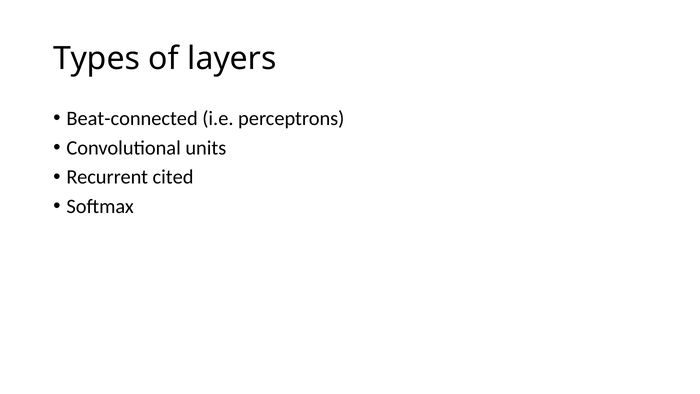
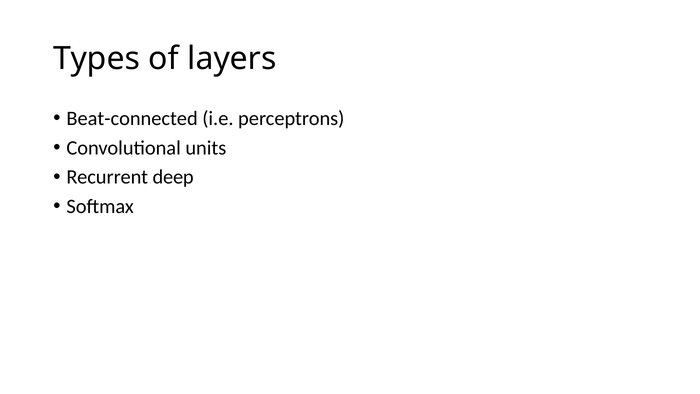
cited: cited -> deep (173, 177)
